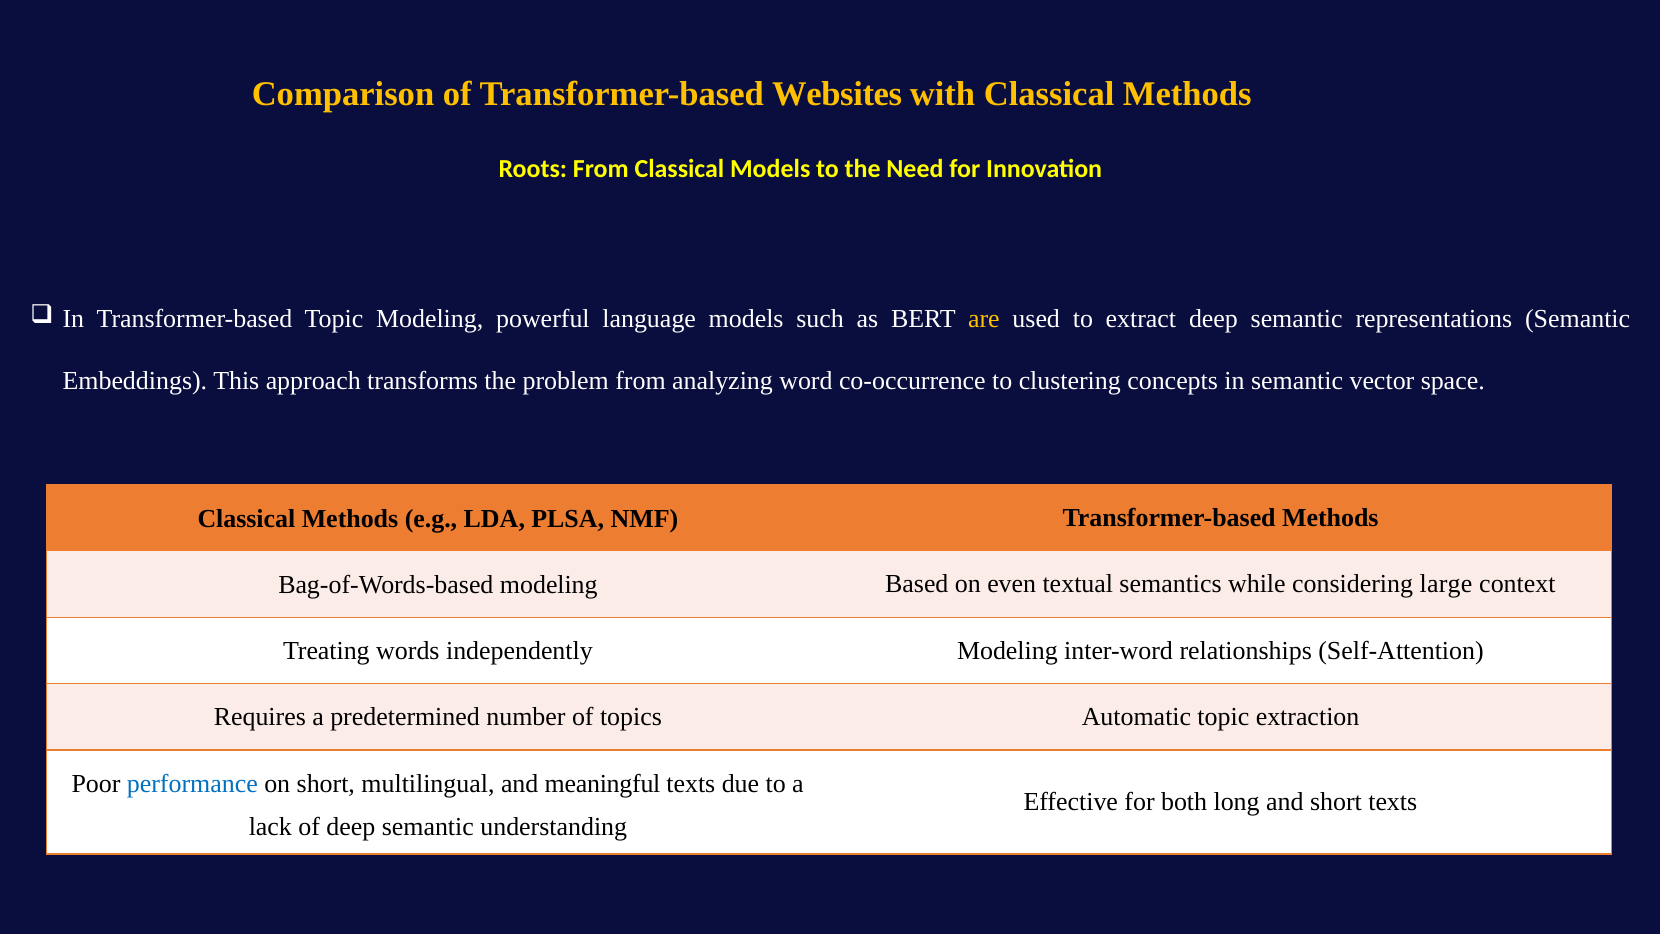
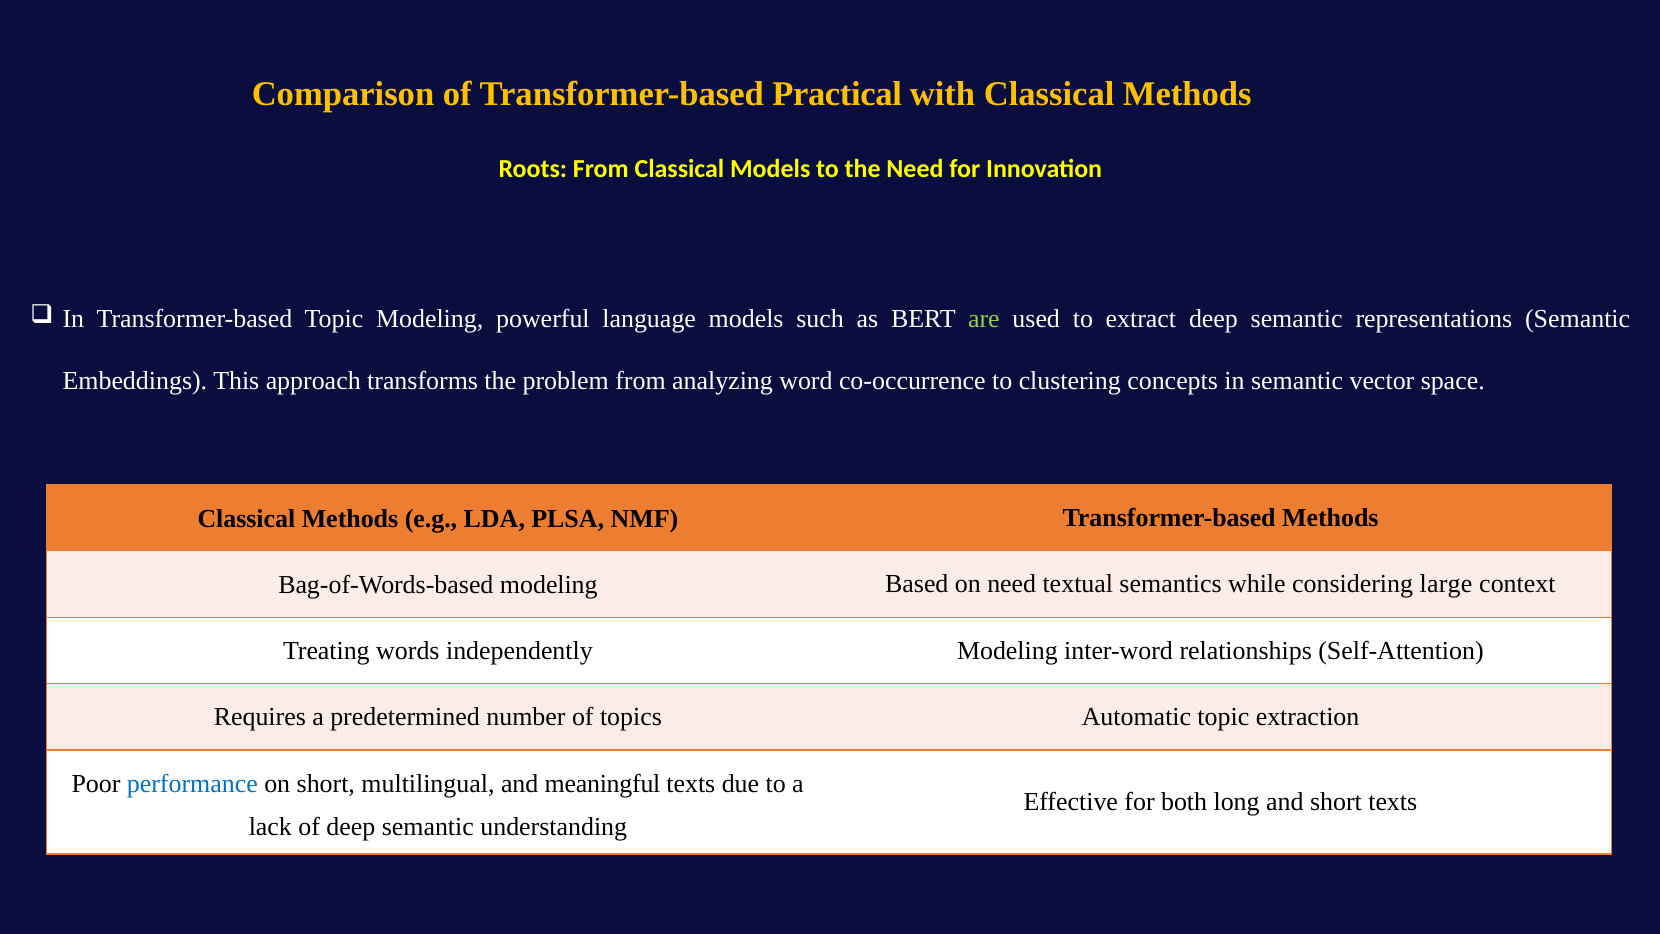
Websites: Websites -> Practical (837, 94)
are colour: yellow -> light green (984, 319)
on even: even -> need (1012, 584)
